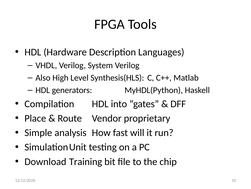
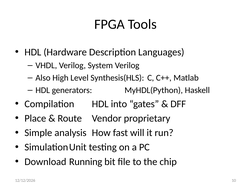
Training: Training -> Running (86, 161)
